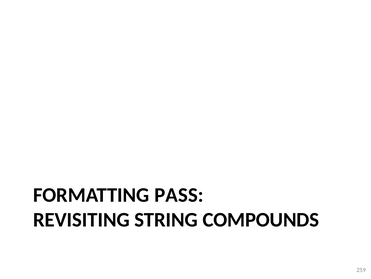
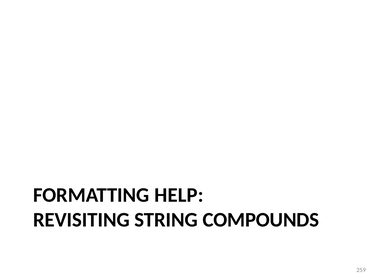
PASS: PASS -> HELP (179, 194)
